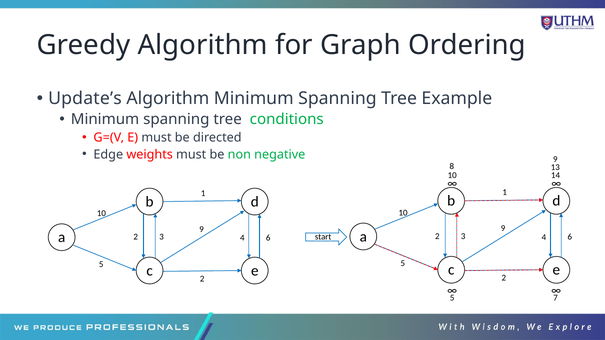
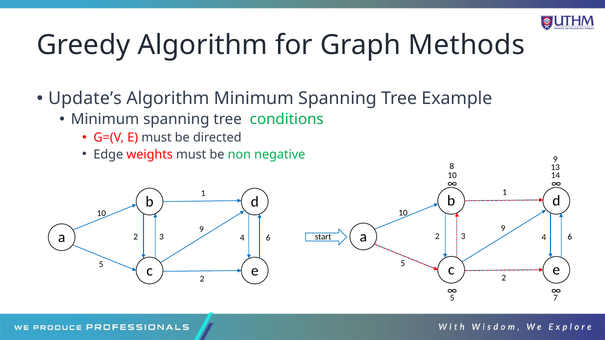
Ordering: Ordering -> Methods (467, 45)
